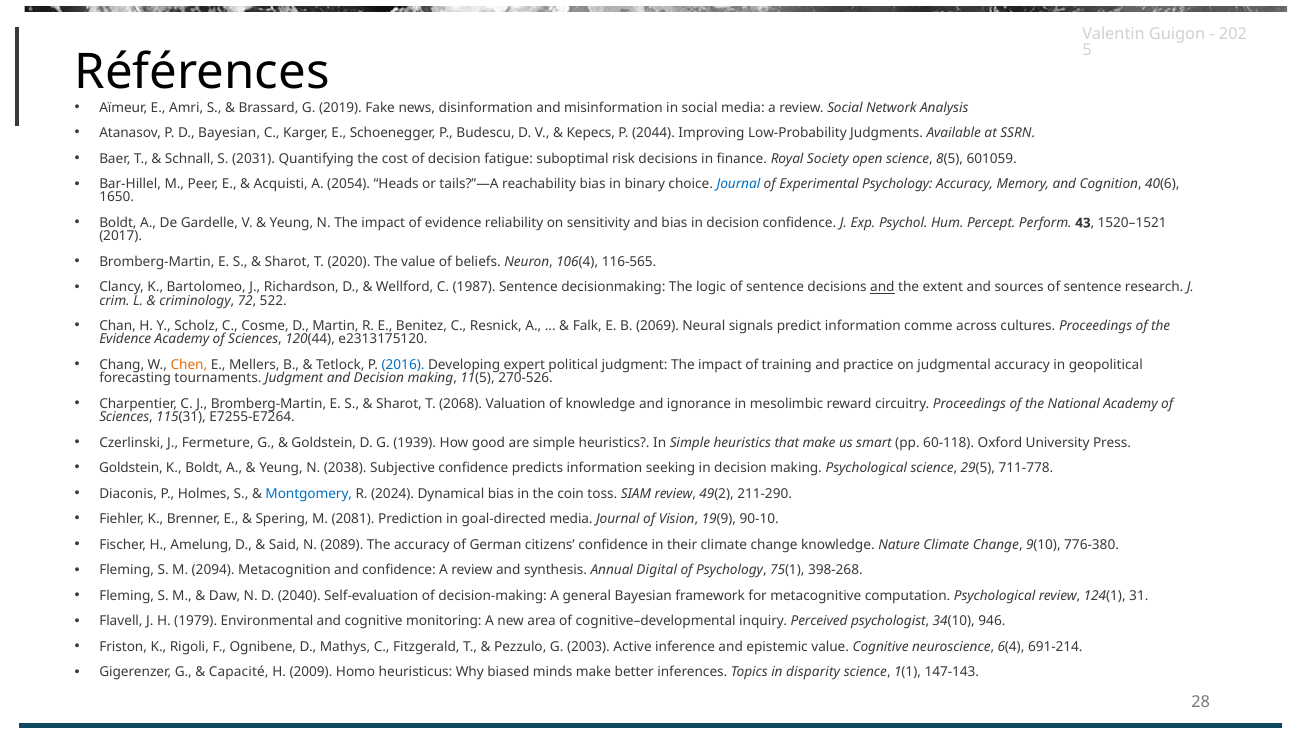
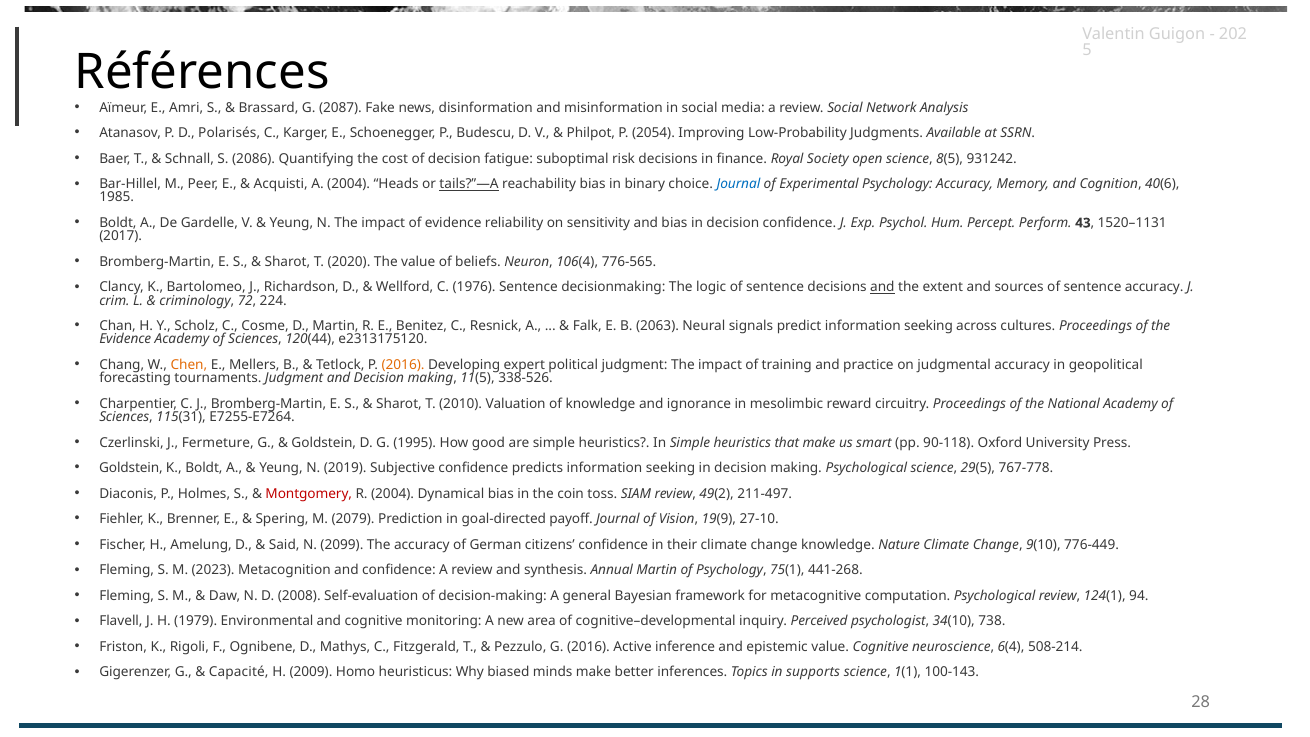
2019: 2019 -> 2087 (340, 108)
D Bayesian: Bayesian -> Polarisés (229, 133)
Kepecs: Kepecs -> Philpot (591, 133)
2044: 2044 -> 2054 (654, 133)
2031: 2031 -> 2086 (254, 159)
601059: 601059 -> 931242 (992, 159)
A 2054: 2054 -> 2004 (349, 184)
tails?”—A underline: none -> present (469, 184)
1650: 1650 -> 1985 (117, 197)
1520–1521: 1520–1521 -> 1520–1131 (1132, 223)
116-565: 116-565 -> 776-565 (629, 262)
1987: 1987 -> 1976 (474, 287)
sentence research: research -> accuracy (1154, 287)
522: 522 -> 224 (273, 301)
2069: 2069 -> 2063 (658, 326)
predict information comme: comme -> seeking (929, 326)
2016 colour: blue -> orange (403, 365)
270-526: 270-526 -> 338-526 (526, 378)
2068: 2068 -> 2010 (461, 404)
1939: 1939 -> 1995 (415, 442)
60-118: 60-118 -> 90-118 (949, 442)
2038: 2038 -> 2019 (345, 468)
711-778: 711-778 -> 767-778 (1026, 468)
Montgomery colour: blue -> red (309, 494)
R 2024: 2024 -> 2004 (393, 494)
211-290: 211-290 -> 211-497 (765, 494)
2081: 2081 -> 2079 (353, 519)
goal-directed media: media -> payoff (571, 519)
90-10: 90-10 -> 27-10 (759, 519)
2089: 2089 -> 2099 (342, 545)
776-380: 776-380 -> 776-449 (1092, 545)
2094: 2094 -> 2023 (213, 570)
Annual Digital: Digital -> Martin (657, 570)
398-268: 398-268 -> 441-268 (835, 570)
2040: 2040 -> 2008 (299, 596)
31: 31 -> 94 (1139, 596)
946: 946 -> 738 (992, 621)
G 2003: 2003 -> 2016 (588, 647)
691-214: 691-214 -> 508-214 (1055, 647)
disparity: disparity -> supports (813, 672)
147-143: 147-143 -> 100-143 (952, 672)
